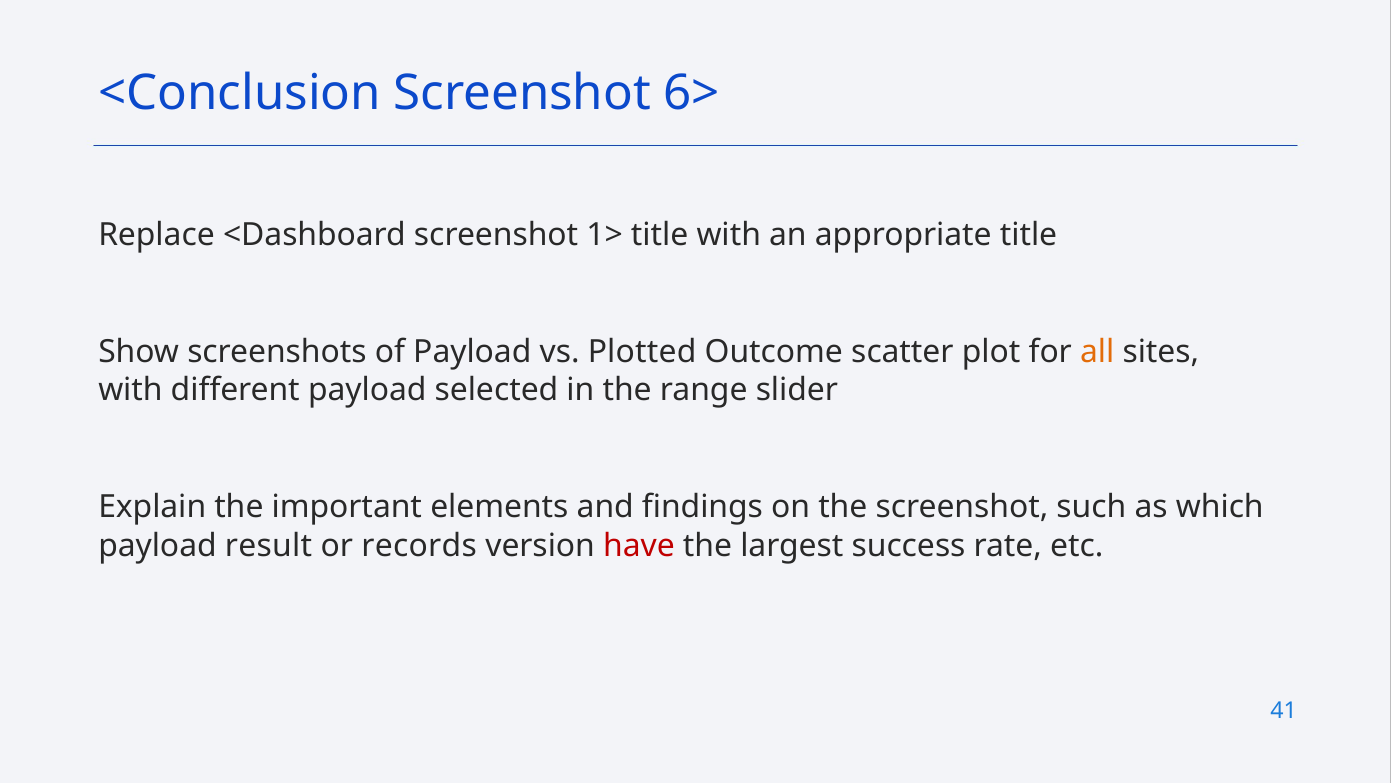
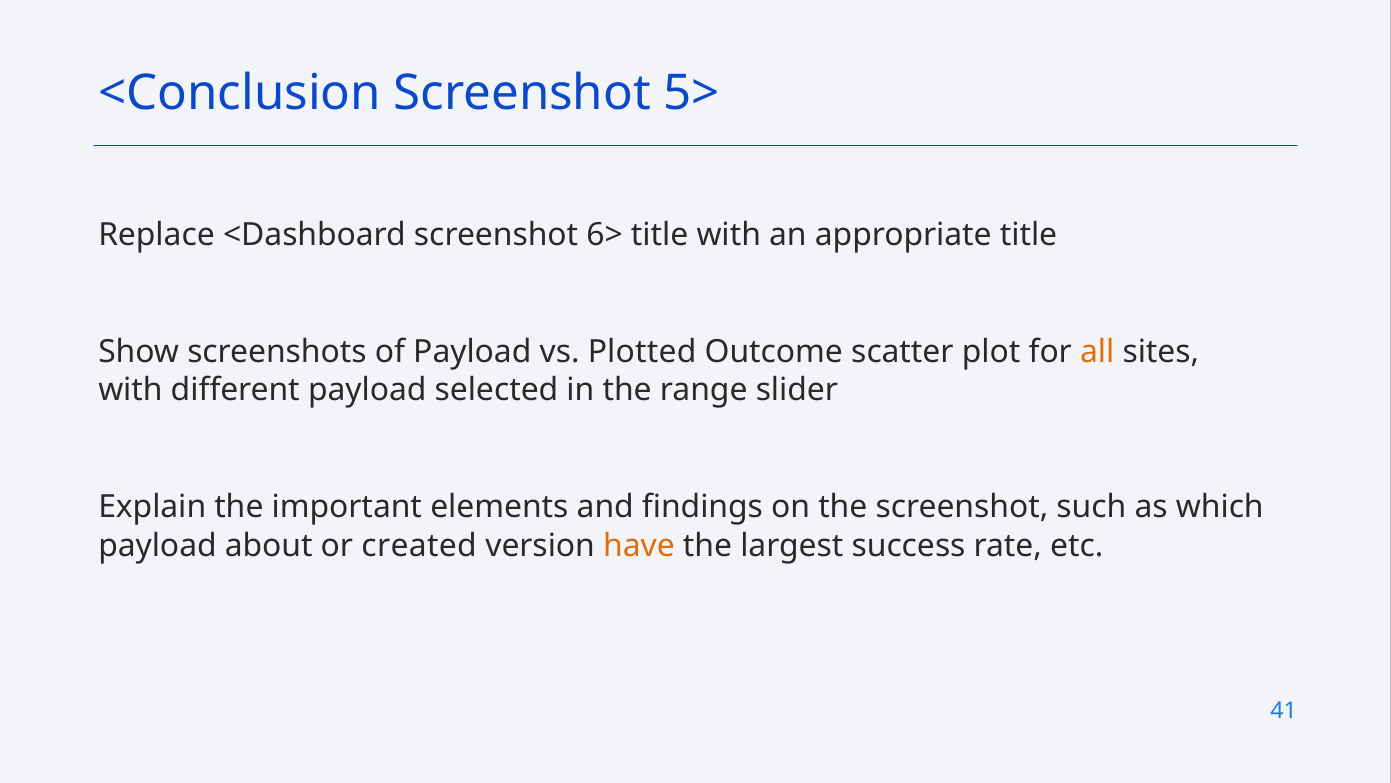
6>: 6> -> 5> (692, 93)
1>: 1> -> 6> (605, 235)
result: result -> about (269, 545)
records: records -> created (419, 545)
have colour: red -> orange (639, 545)
